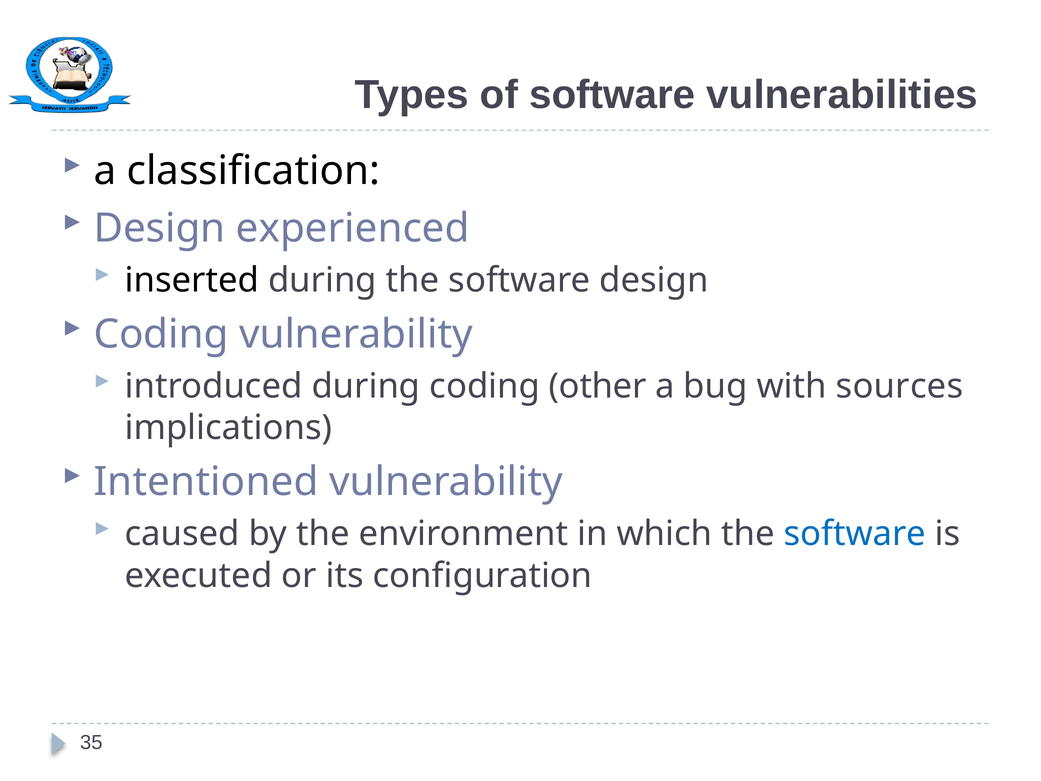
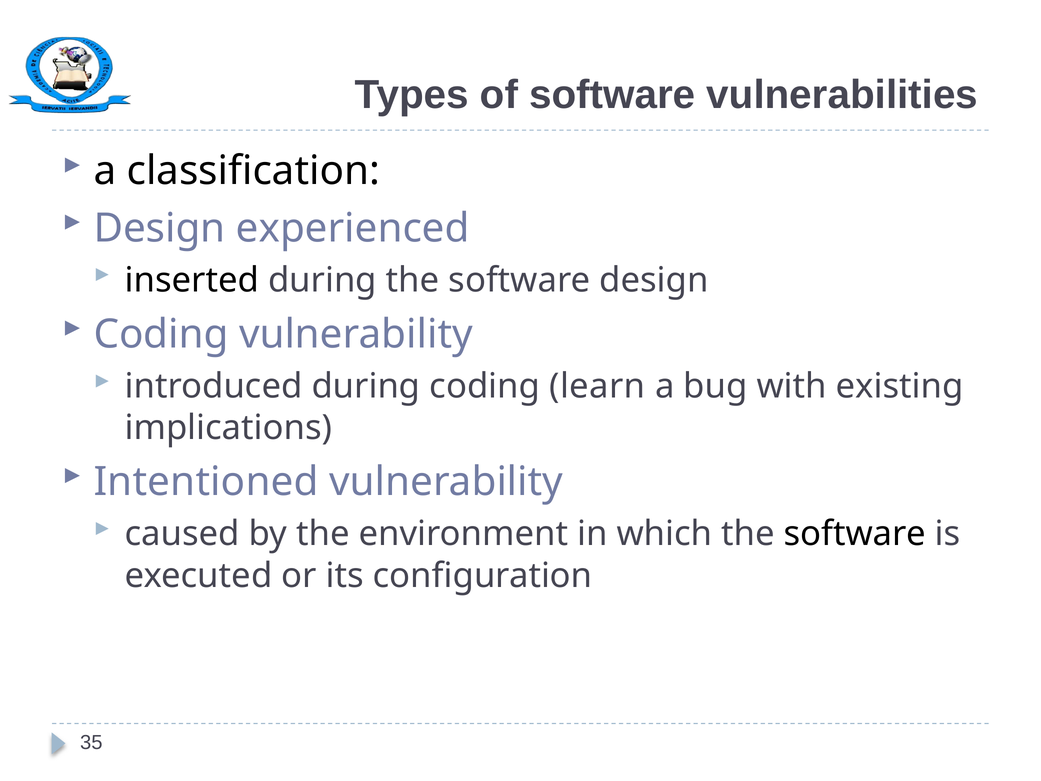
other: other -> learn (597, 386)
sources: sources -> existing (900, 386)
software colour: blue -> black (855, 534)
